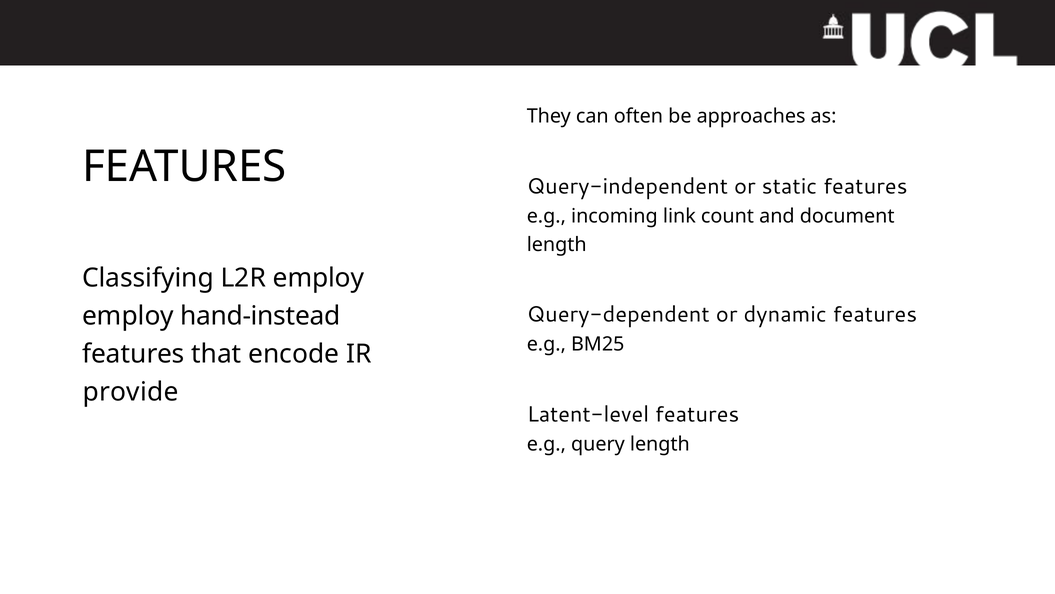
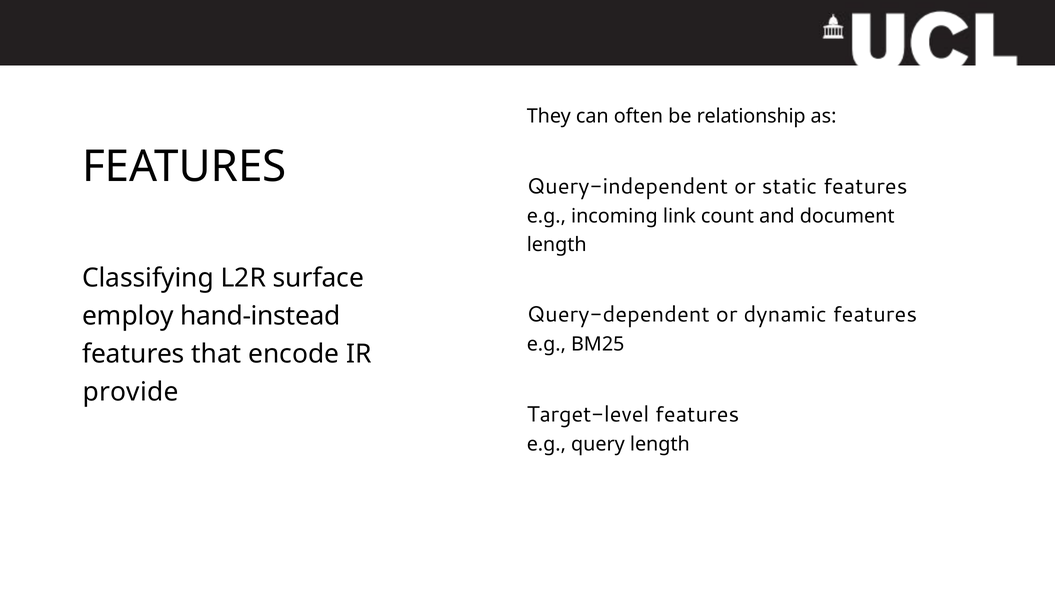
approaches: approaches -> relationship (751, 116)
L2R employ: employ -> surface (318, 278)
Latent-level: Latent-level -> Target-level (588, 414)
